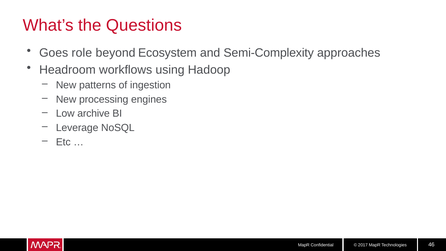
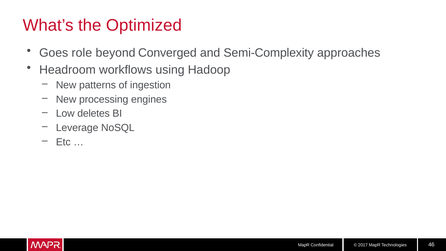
Questions: Questions -> Optimized (144, 25)
Ecosystem: Ecosystem -> Converged (167, 53)
archive: archive -> deletes (94, 114)
